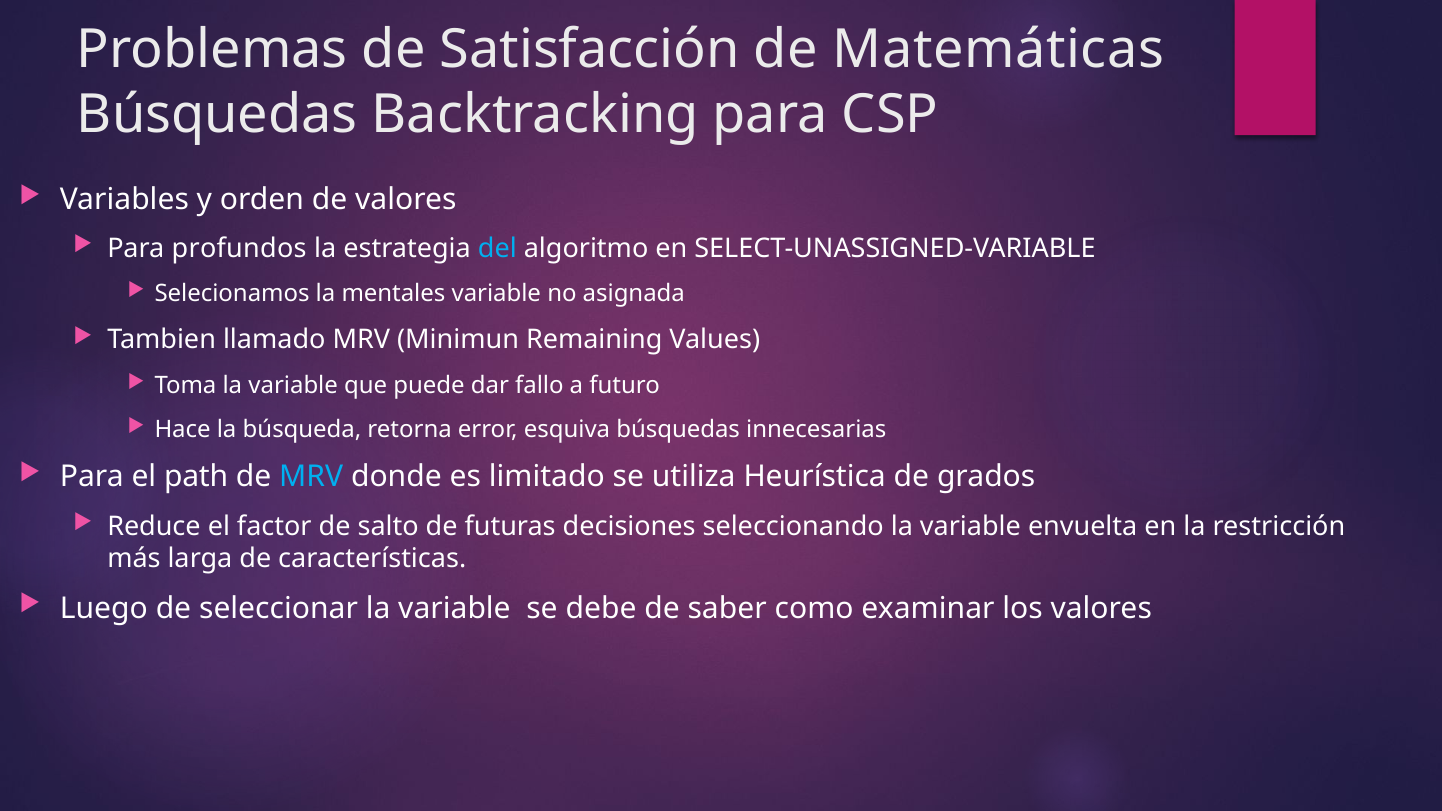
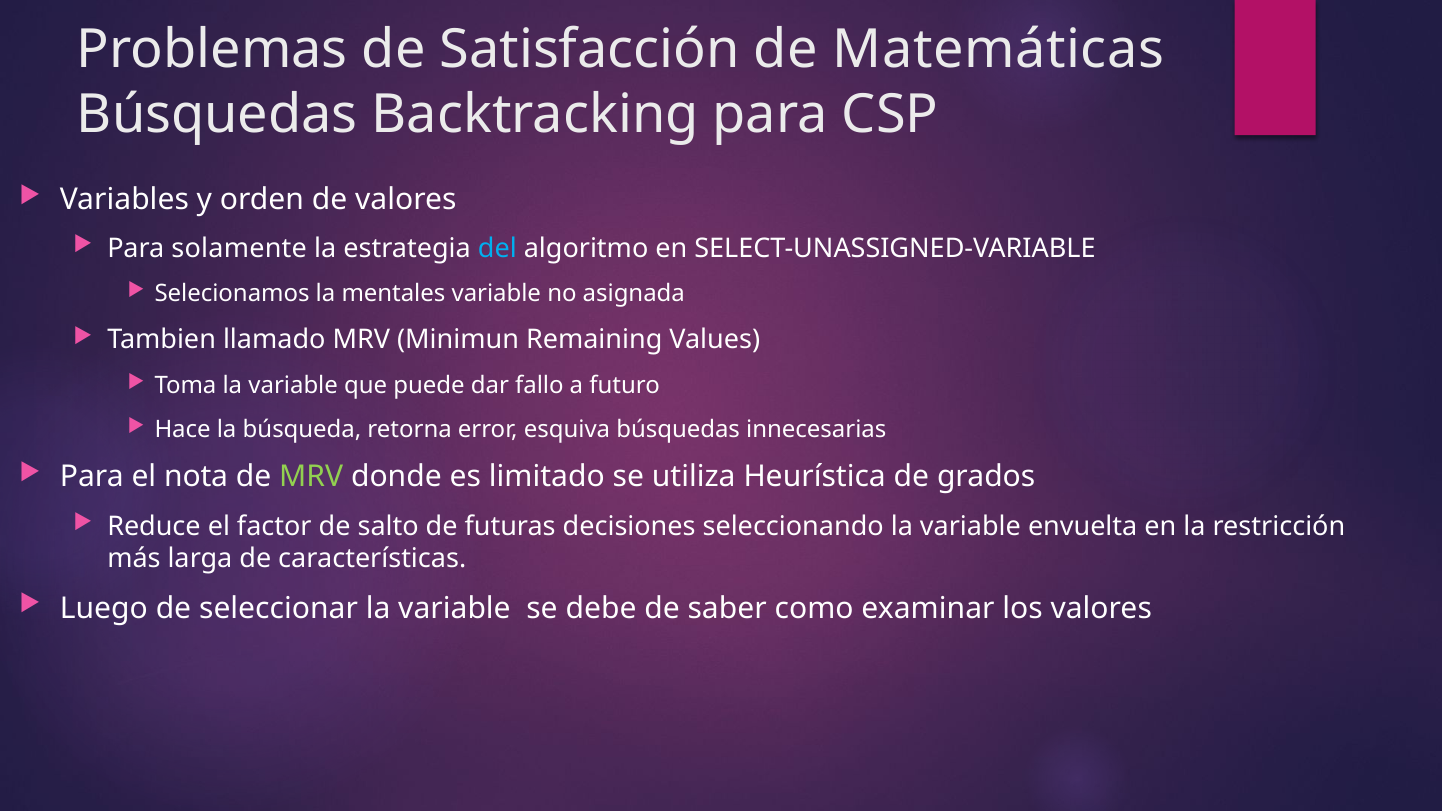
profundos: profundos -> solamente (239, 249)
path: path -> nota (196, 477)
MRV colour: light blue -> light green (311, 477)
